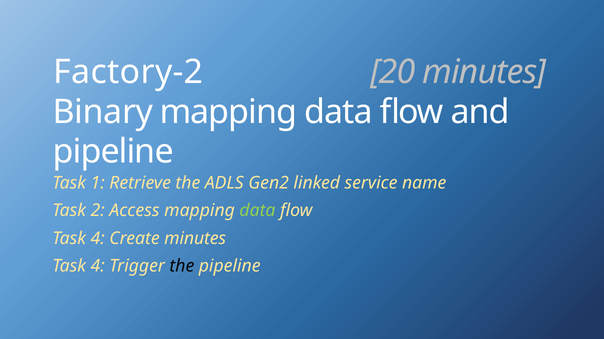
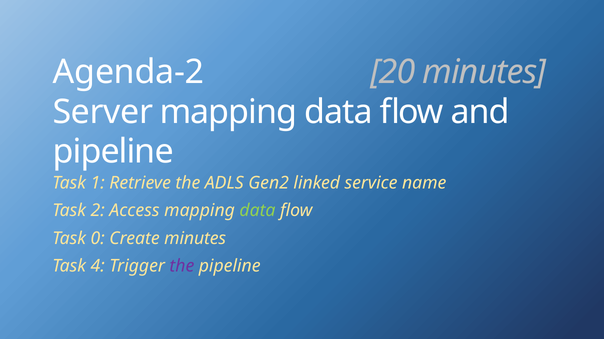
Factory-2: Factory-2 -> Agenda-2 (129, 72)
Binary: Binary -> Server (103, 113)
4: 4 -> 0 (98, 239)
the colour: black -> purple (182, 266)
